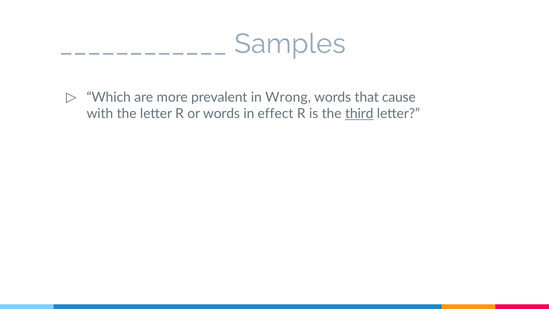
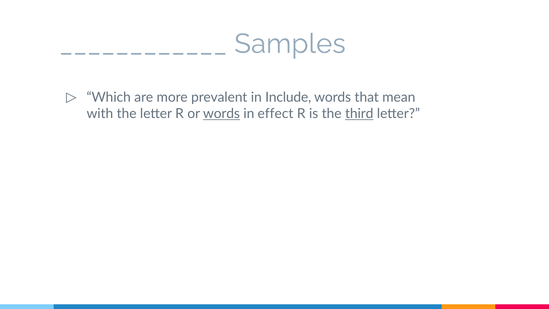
Wrong: Wrong -> Include (288, 97)
cause: cause -> mean (399, 97)
words underline: none -> present (221, 114)
